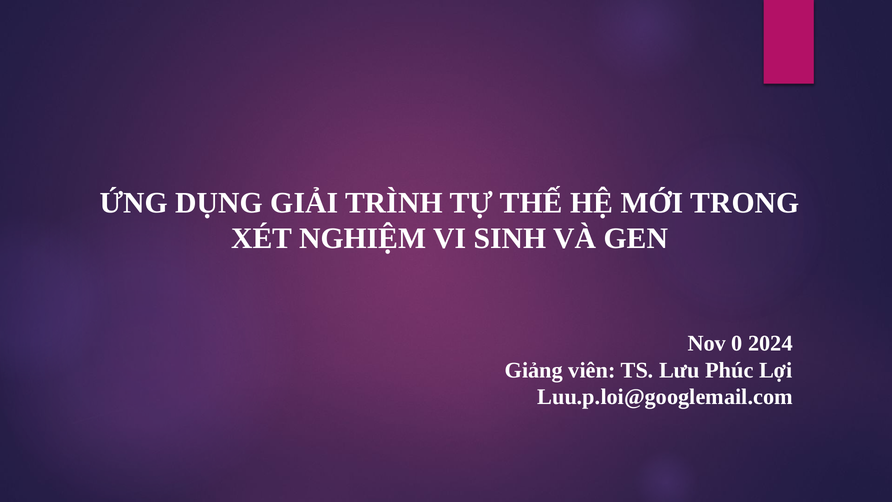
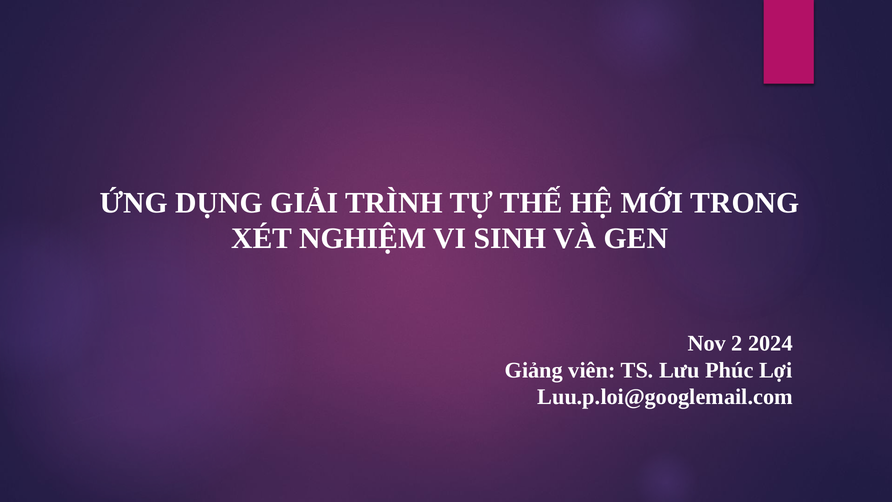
0: 0 -> 2 (737, 343)
